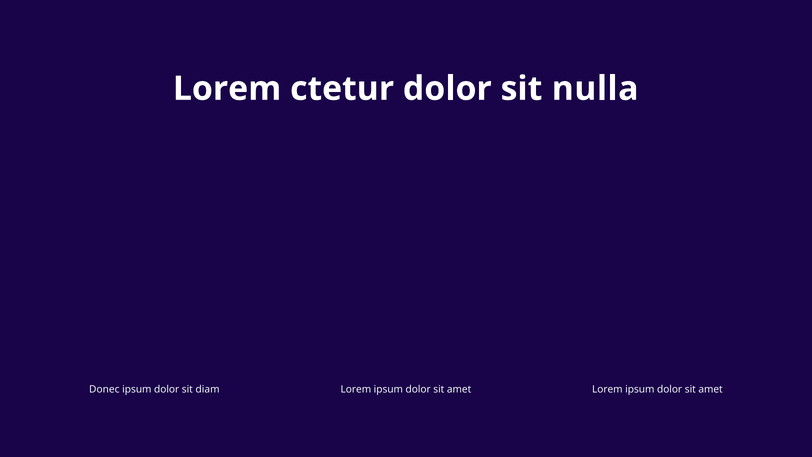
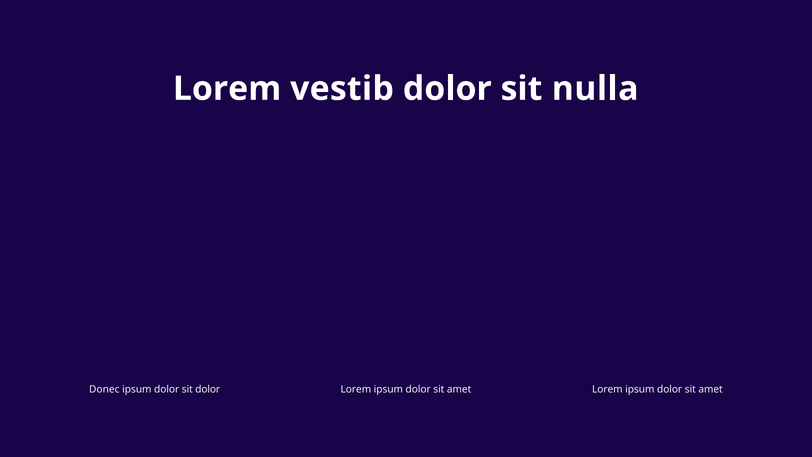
ctetur: ctetur -> vestib (342, 89)
sit diam: diam -> dolor (208, 389)
